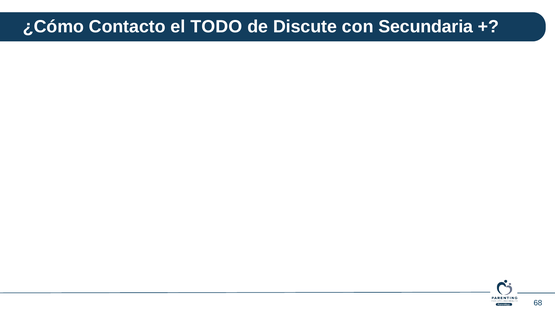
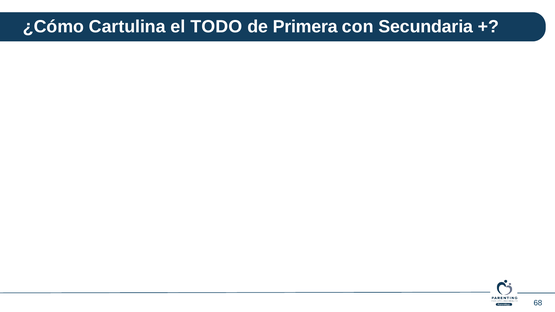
Contacto: Contacto -> Cartulina (127, 27)
Discute: Discute -> Primera (305, 27)
